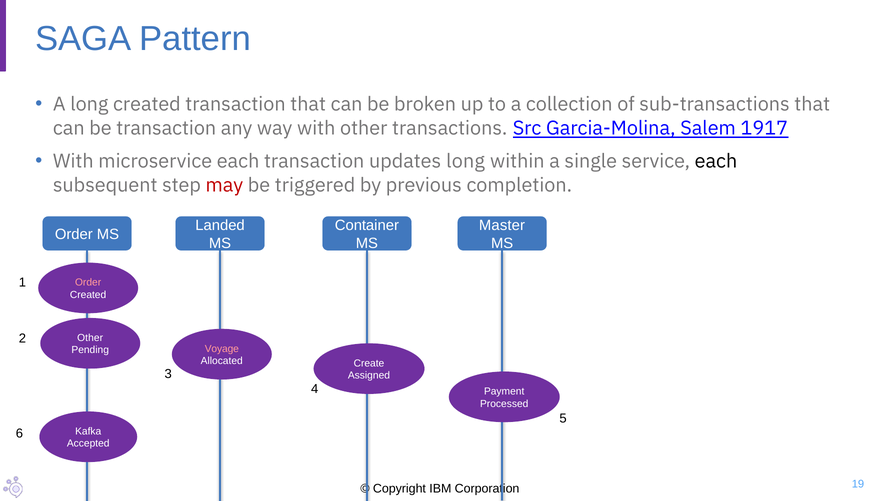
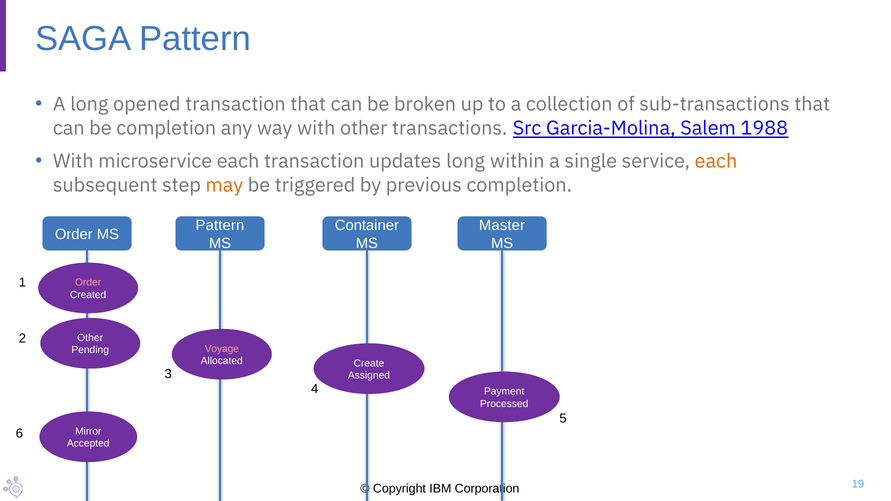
long created: created -> opened (147, 105)
be transaction: transaction -> completion (166, 128)
1917: 1917 -> 1988 (764, 128)
each colour: black -> orange (716, 161)
may colour: red -> orange (224, 185)
Landed: Landed -> Pattern (220, 226)
Kafka: Kafka -> Mirror (88, 431)
